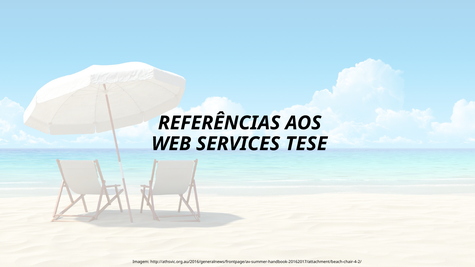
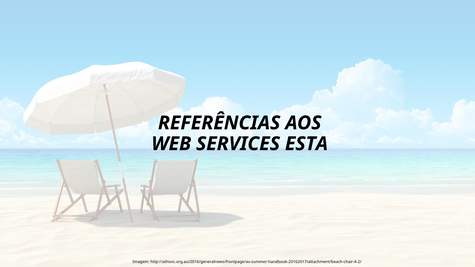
TESE: TESE -> ESTA (306, 144)
